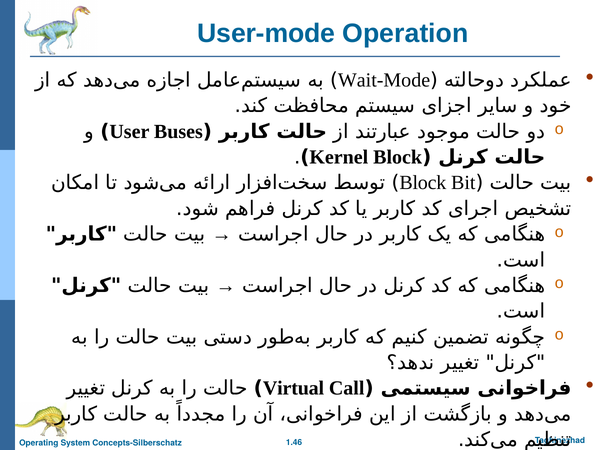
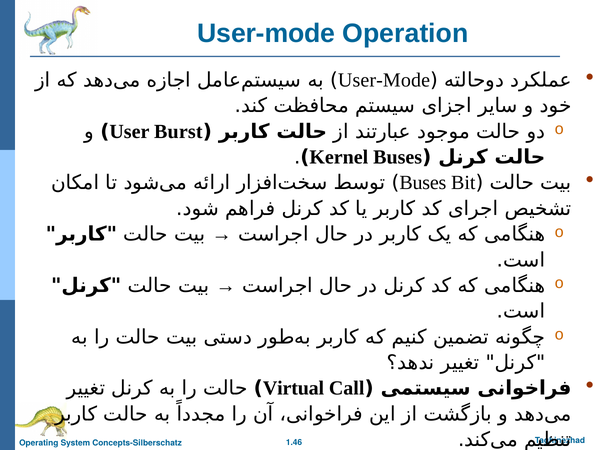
Wait-Mode: Wait-Mode -> User-Mode (384, 80)
Buses: Buses -> Burst (178, 132)
Kernel Block: Block -> Buses (398, 157)
Block: Block -> Buses (423, 183)
